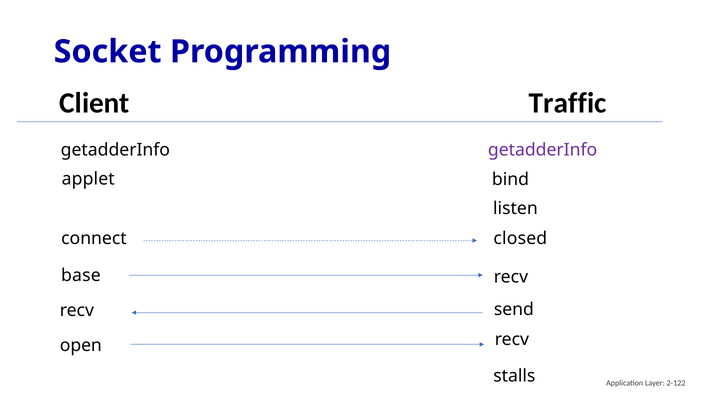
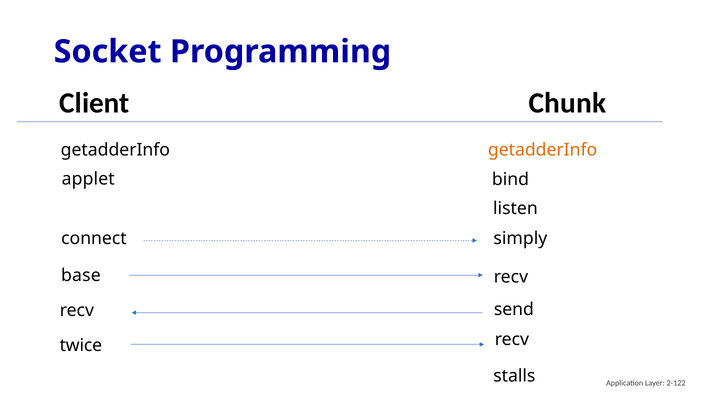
Traffic: Traffic -> Chunk (568, 103)
getadderInfo colour: purple -> orange (543, 150)
closed: closed -> simply (520, 239)
open: open -> twice (81, 345)
